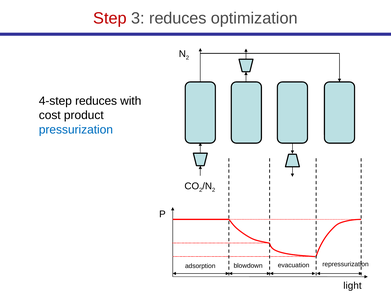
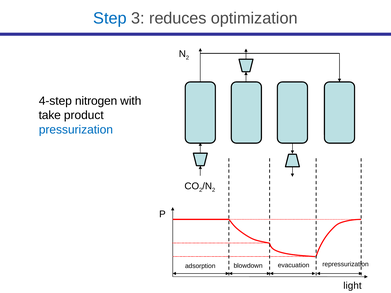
Step colour: red -> blue (110, 18)
4-step reduces: reduces -> nitrogen (96, 101)
cost: cost -> take (50, 115)
